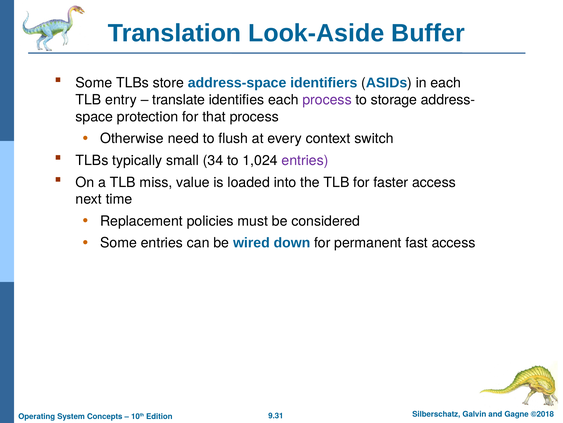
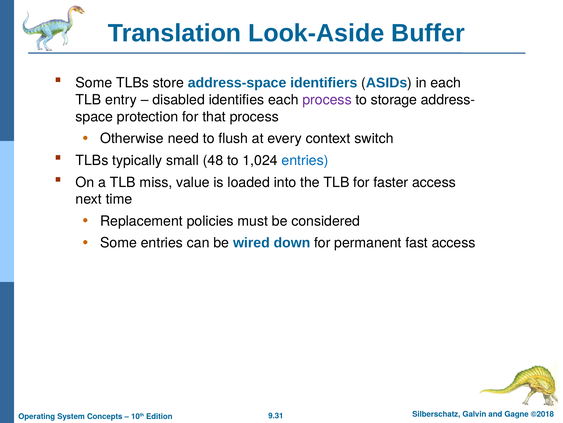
translate: translate -> disabled (179, 100)
34: 34 -> 48 (213, 160)
entries colour: purple -> blue (305, 160)
